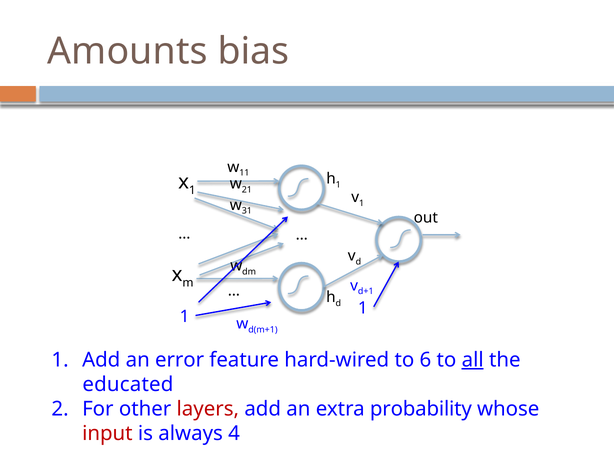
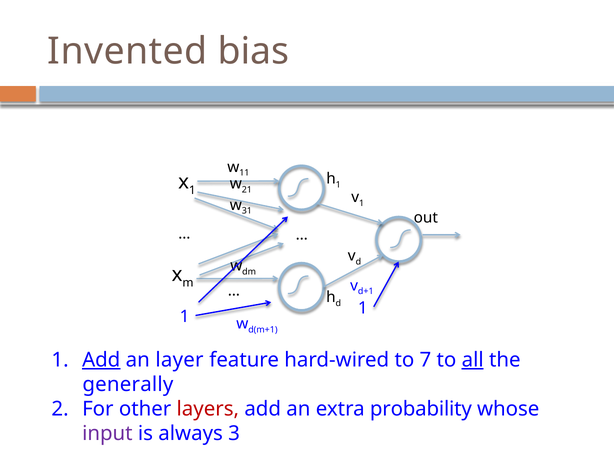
Amounts: Amounts -> Invented (127, 51)
Add underline: none -> present (101, 360)
error: error -> layer (179, 360)
6: 6 -> 7 (425, 360)
educated: educated -> generally (128, 384)
input colour: red -> purple (107, 433)
4: 4 -> 3 (234, 433)
